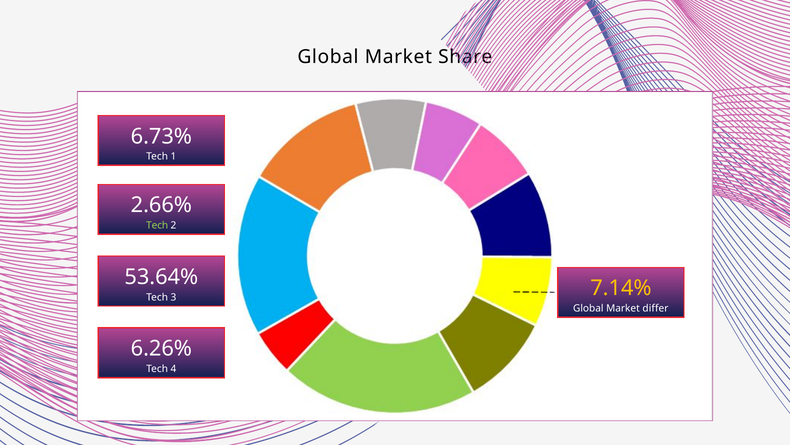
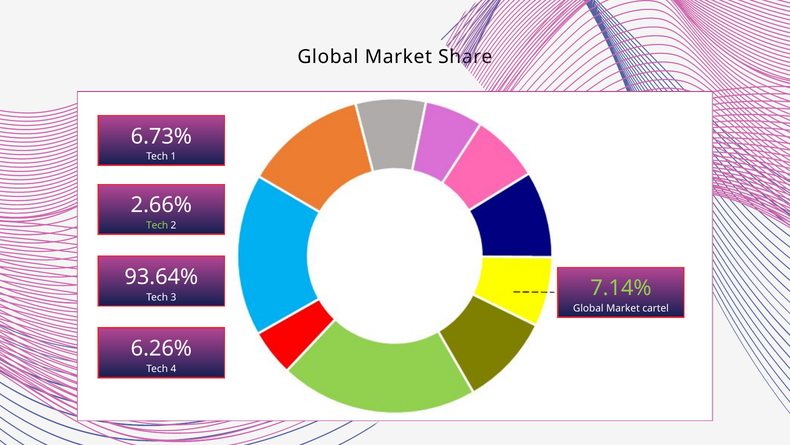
53.64%: 53.64% -> 93.64% (161, 277)
7.14% colour: yellow -> light green (621, 288)
differ: differ -> cartel (656, 308)
